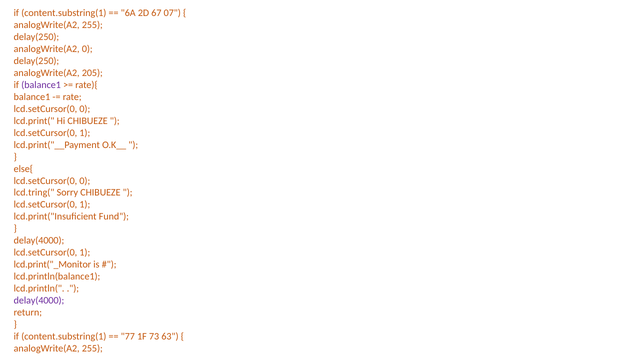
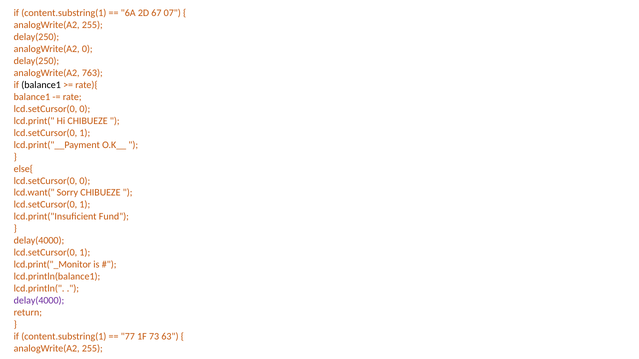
205: 205 -> 763 (92, 73)
balance1 colour: purple -> black (41, 85)
lcd.tring(: lcd.tring( -> lcd.want( (34, 193)
